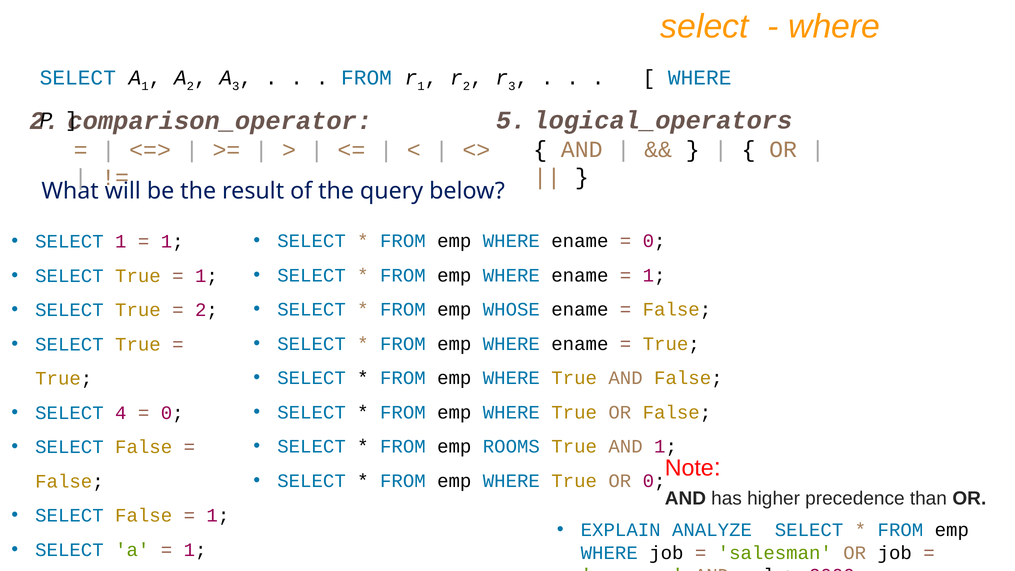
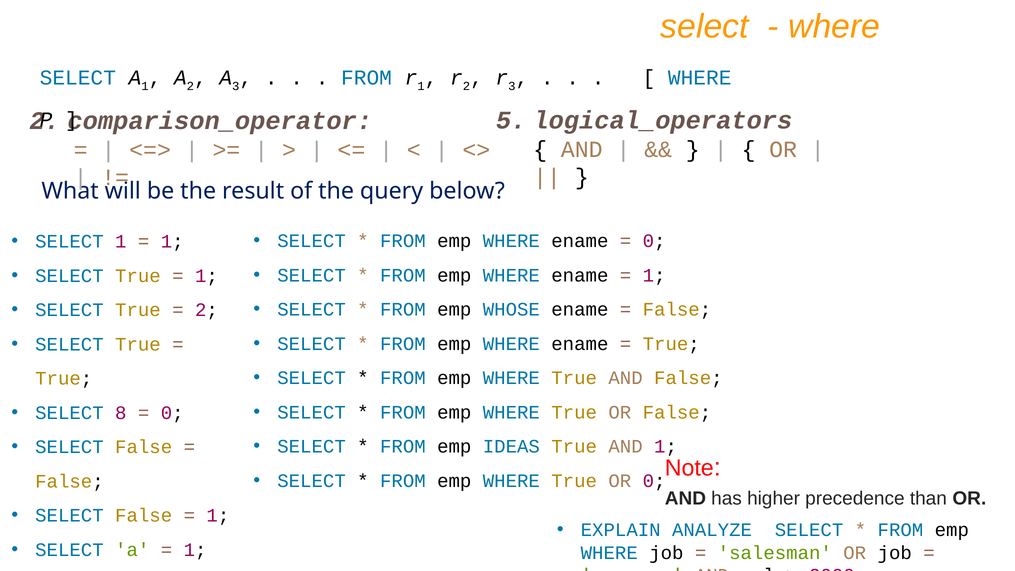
4: 4 -> 8 (121, 413)
ROOMS: ROOMS -> IDEAS (511, 447)
